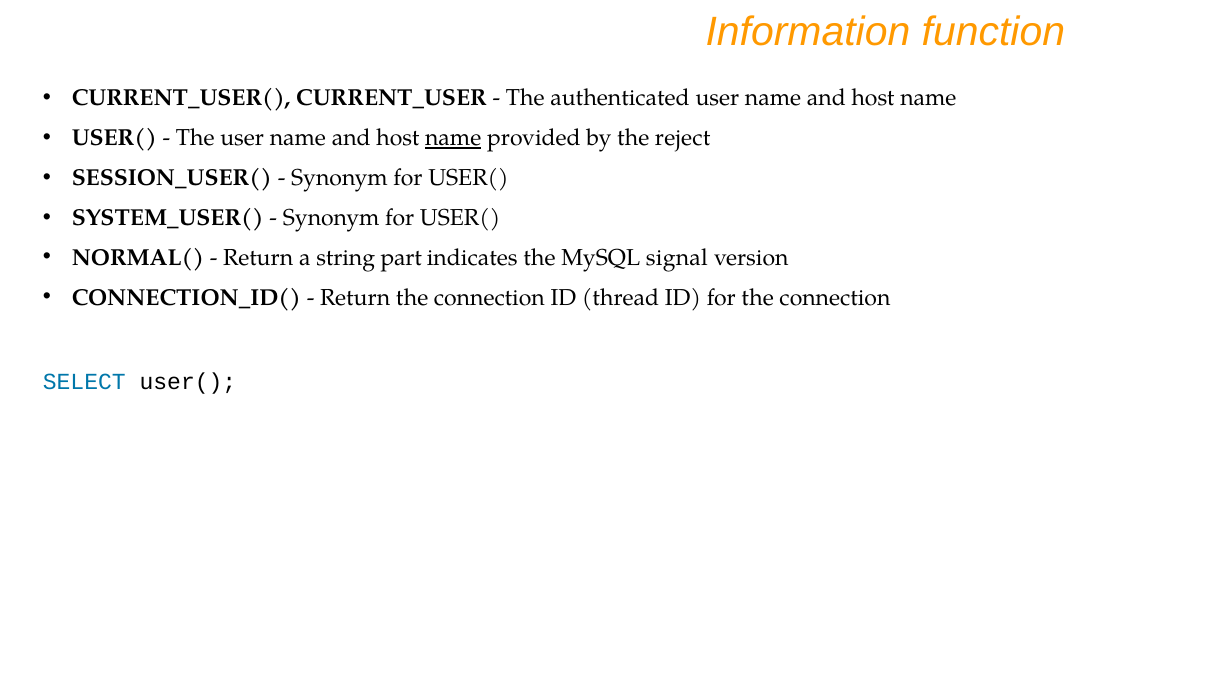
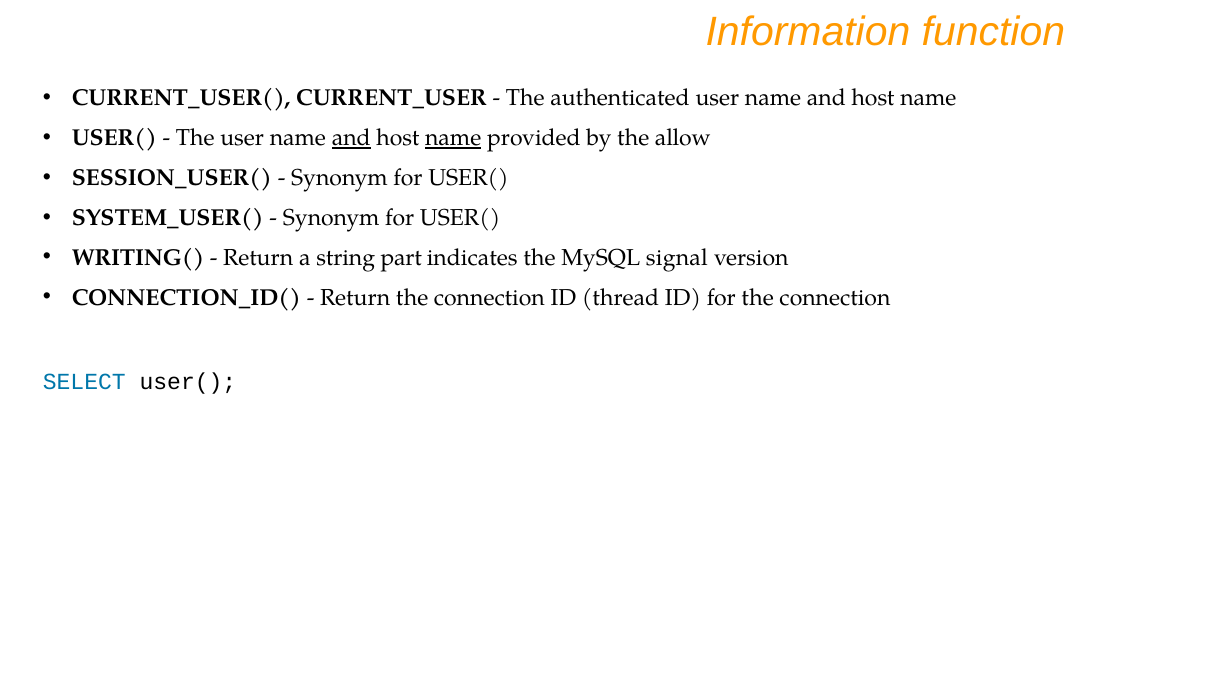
and underline: none -> present (351, 138)
reject: reject -> allow (683, 138)
NORMAL(: NORMAL( -> WRITING( (138, 258)
